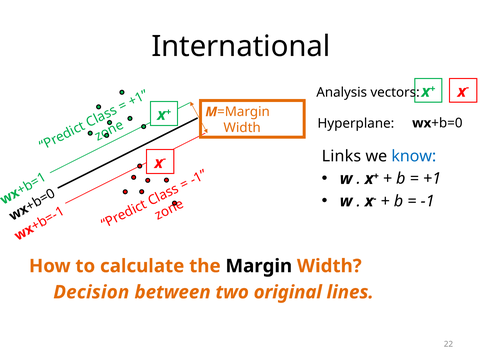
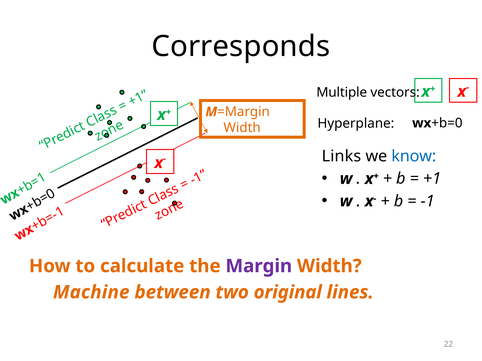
International: International -> Corresponds (241, 47)
Analysis: Analysis -> Multiple (342, 93)
Margin colour: black -> purple (259, 266)
Decision: Decision -> Machine (91, 293)
